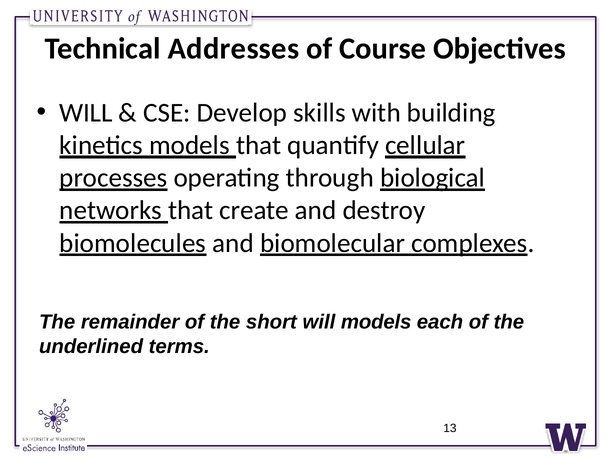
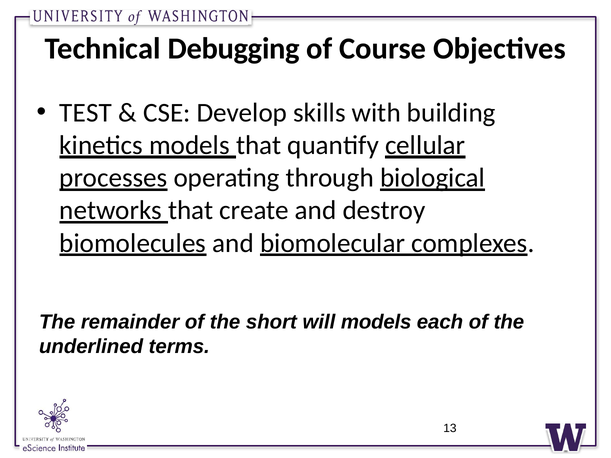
Addresses: Addresses -> Debugging (234, 49)
WILL: WILL -> TEST (86, 113)
